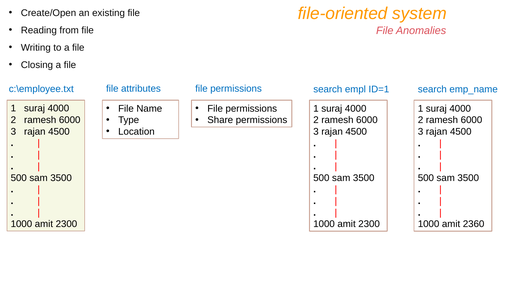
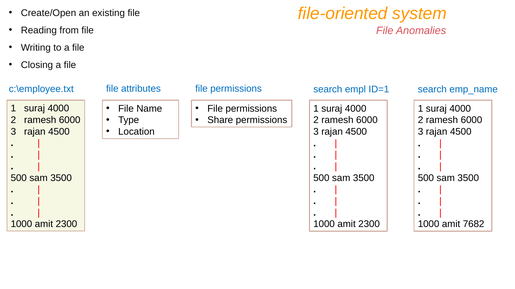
2360: 2360 -> 7682 (474, 225)
